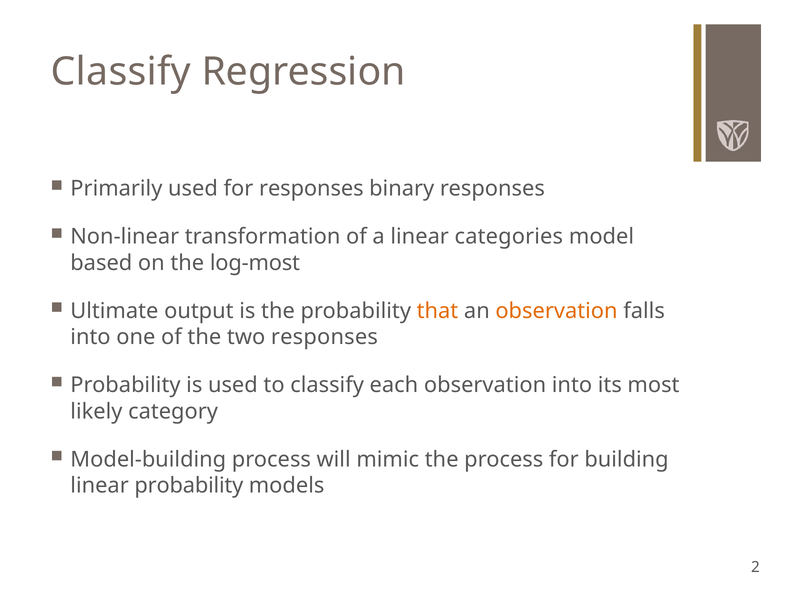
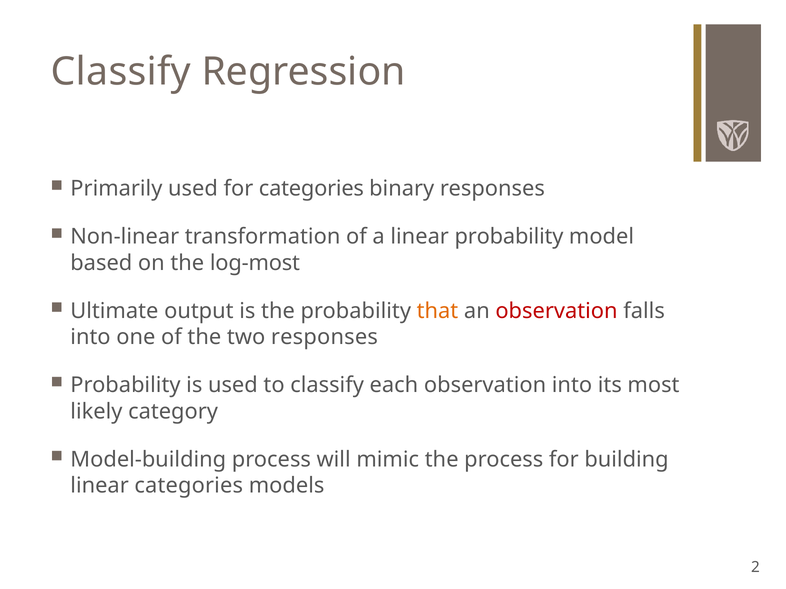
for responses: responses -> categories (311, 189)
linear categories: categories -> probability (509, 237)
observation colour: orange -> red (556, 311)
linear probability: probability -> categories (189, 486)
